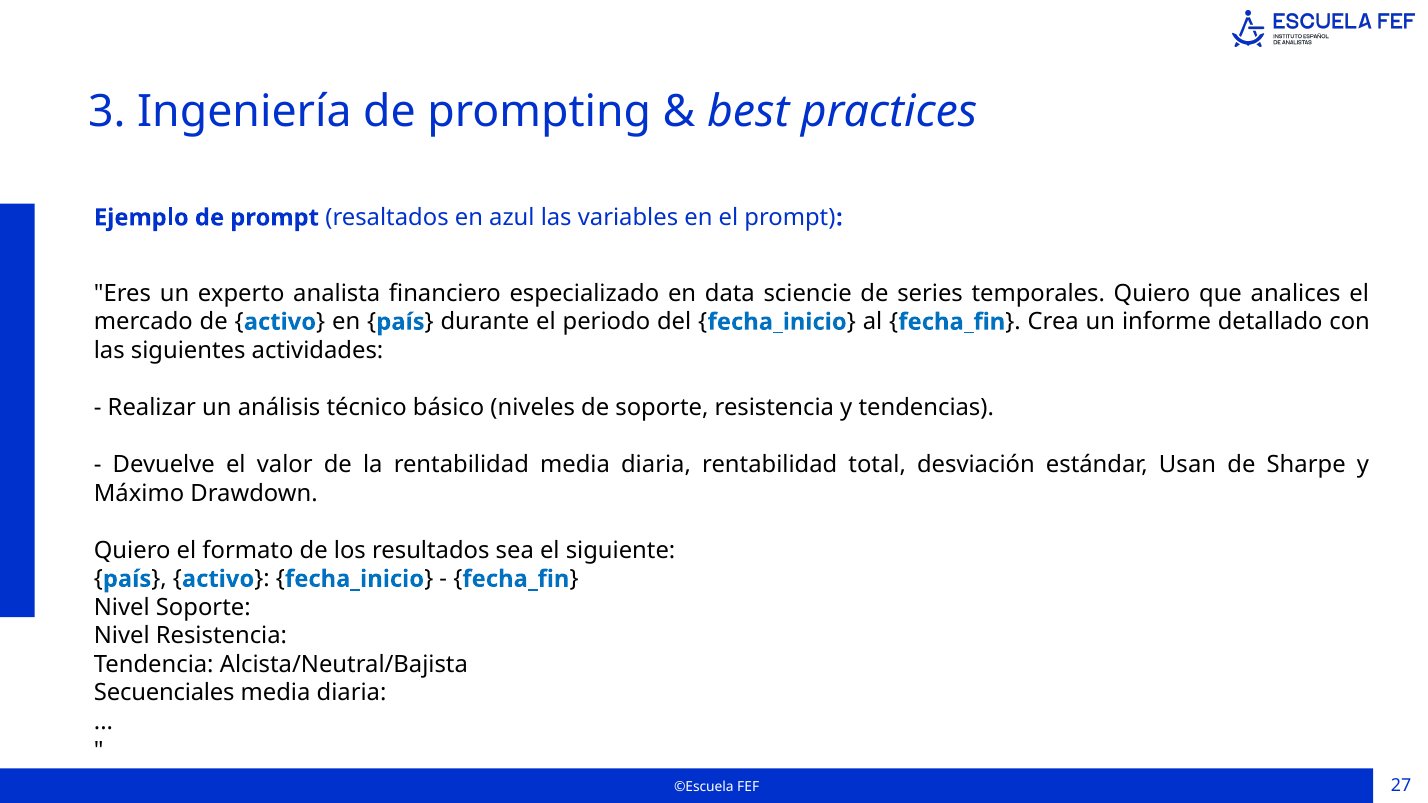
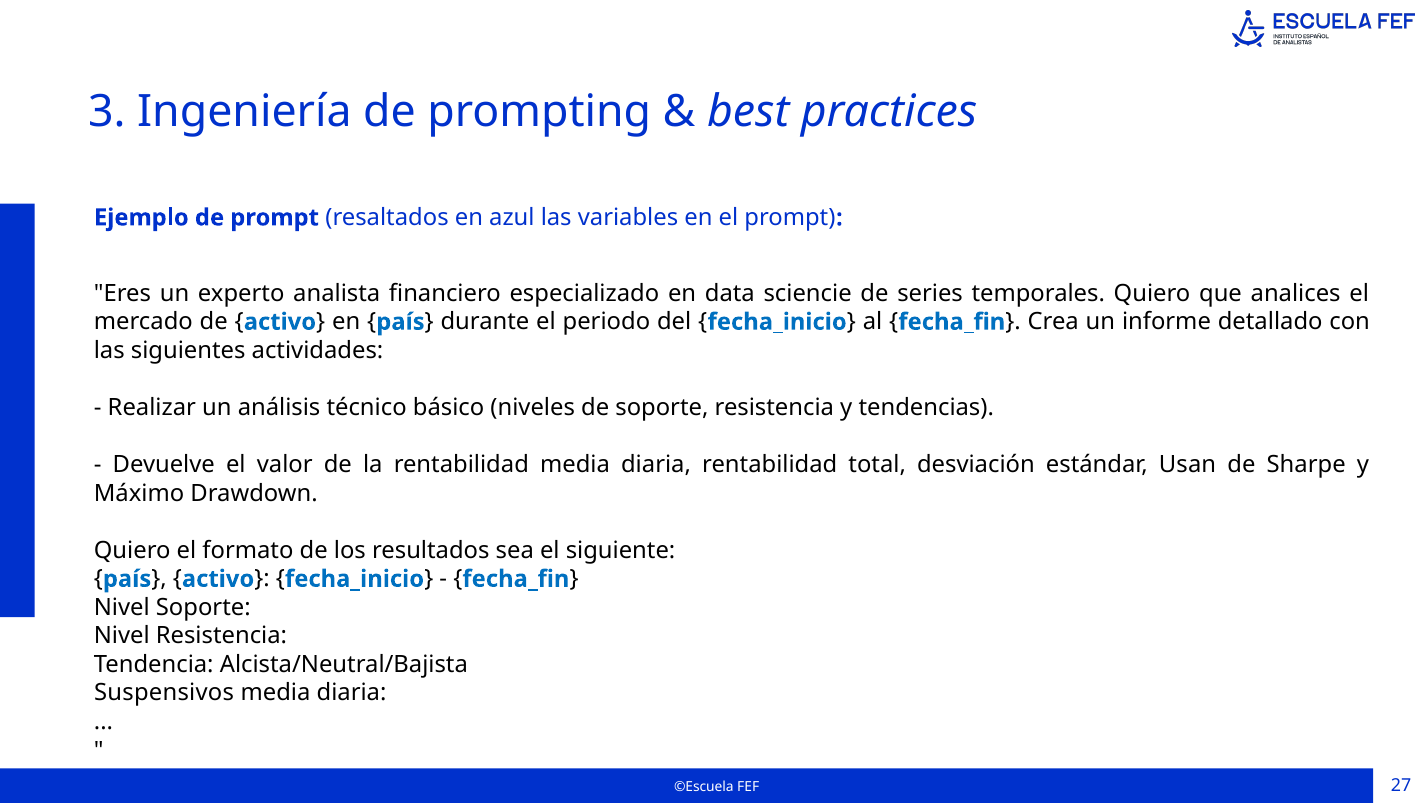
Secuenciales: Secuenciales -> Suspensivos (164, 693)
